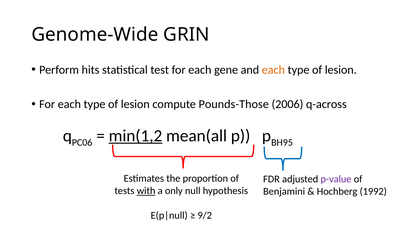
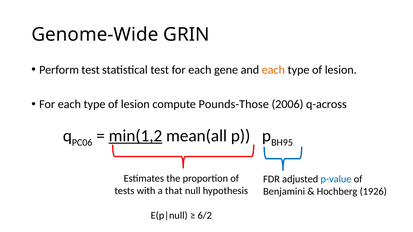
Perform hits: hits -> test (91, 70)
p-value colour: purple -> blue (336, 179)
with underline: present -> none (146, 191)
only: only -> that (174, 191)
1992: 1992 -> 1926 (373, 192)
9/2: 9/2 -> 6/2 (205, 216)
